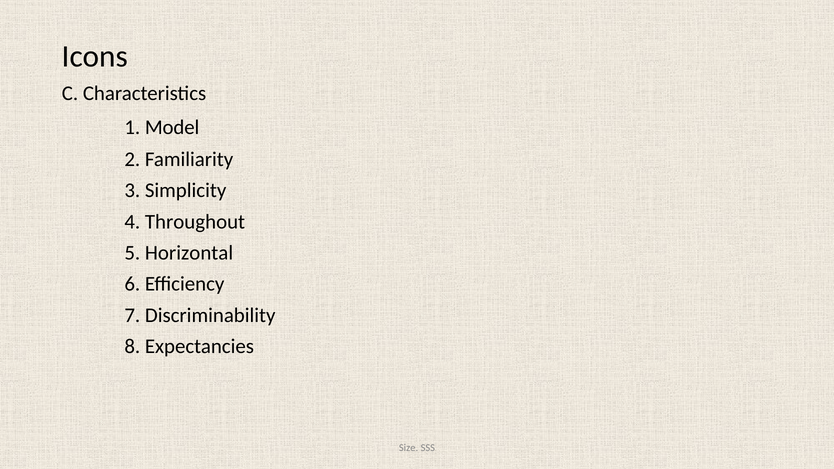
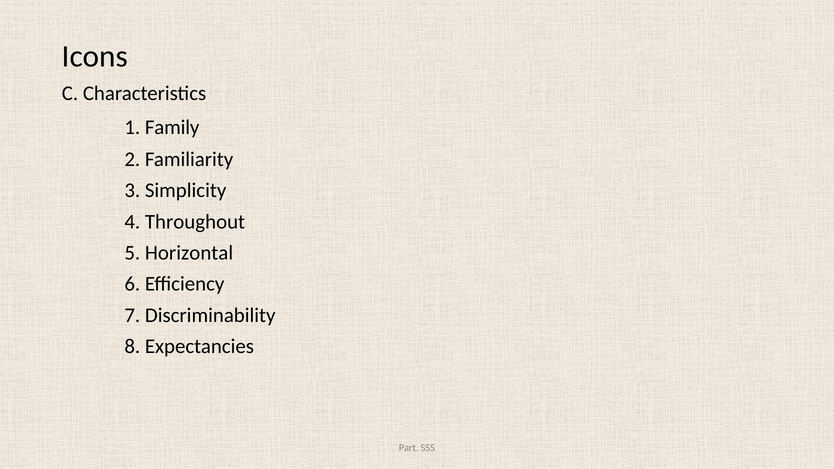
Model: Model -> Family (172, 127)
Size: Size -> Part (409, 448)
